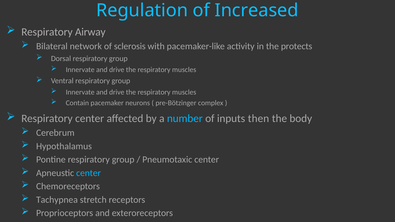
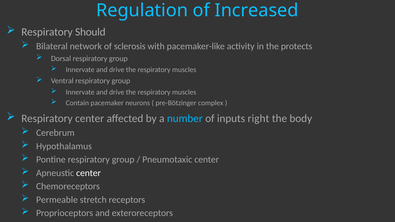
Airway: Airway -> Should (90, 32)
then: then -> right (258, 119)
center colour: light blue -> white (89, 173)
Tachypnea: Tachypnea -> Permeable (57, 200)
